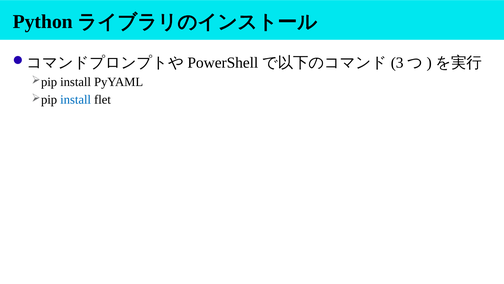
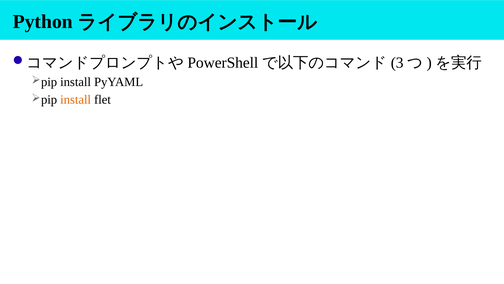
install colour: blue -> orange (76, 100)
